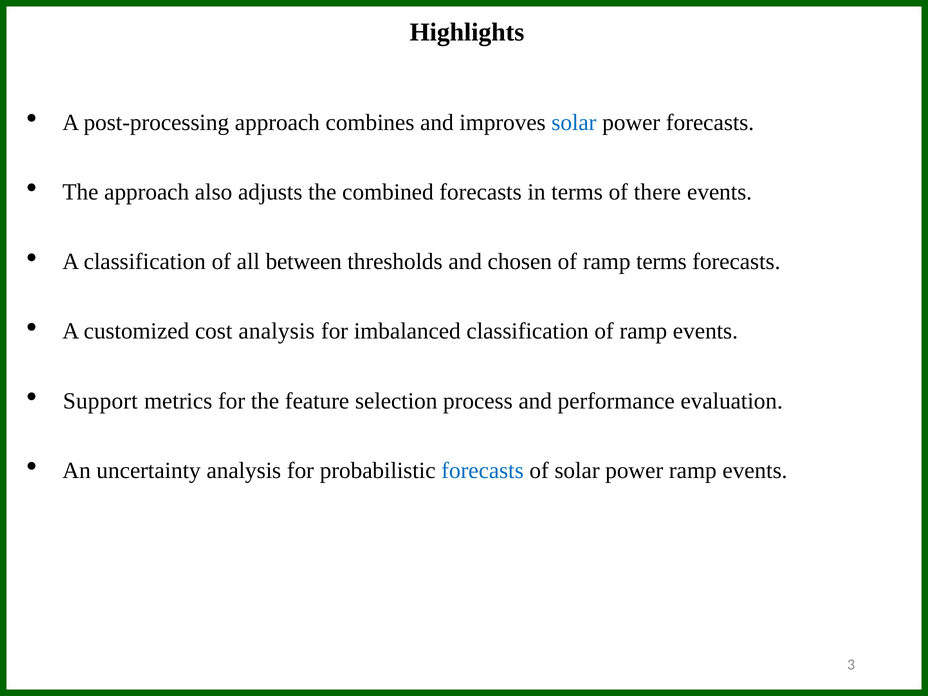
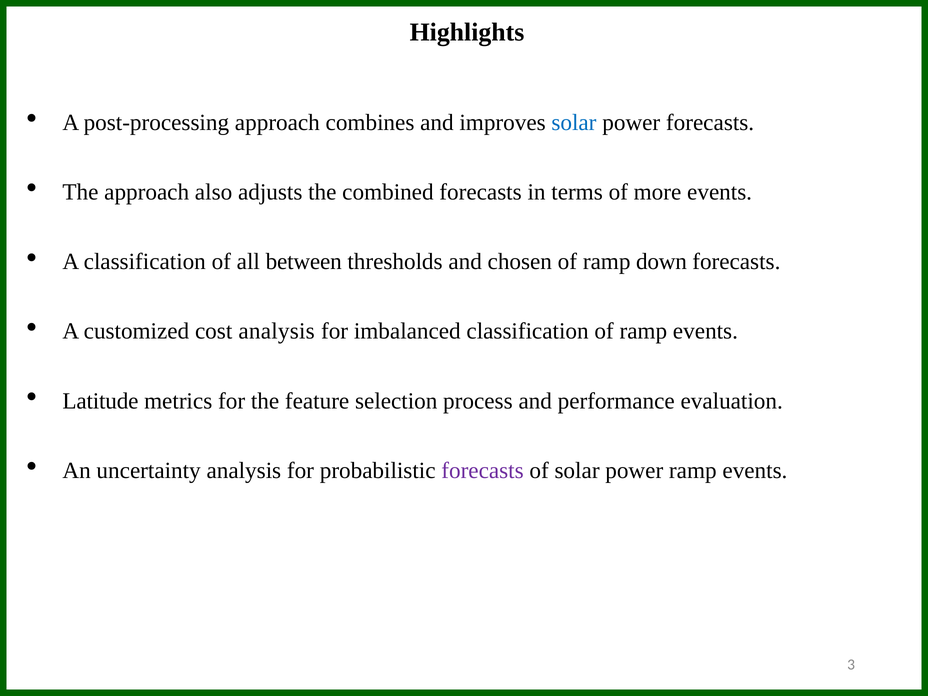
there: there -> more (658, 192)
ramp terms: terms -> down (661, 262)
Support: Support -> Latitude (100, 401)
forecasts colour: blue -> purple (482, 470)
